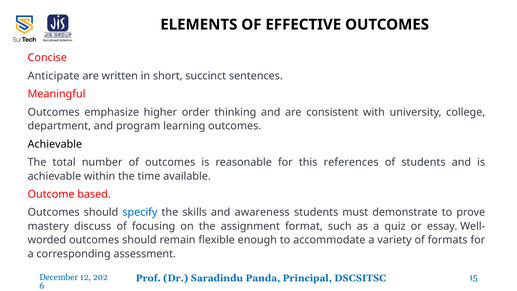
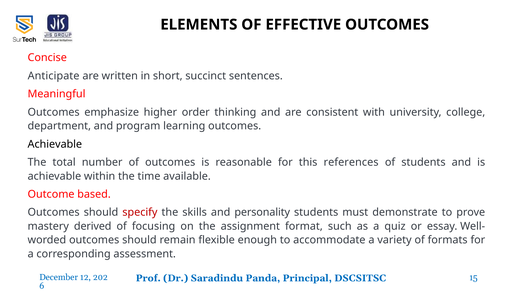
specify colour: blue -> red (140, 212)
awareness: awareness -> personality (262, 212)
discuss: discuss -> derived (93, 226)
